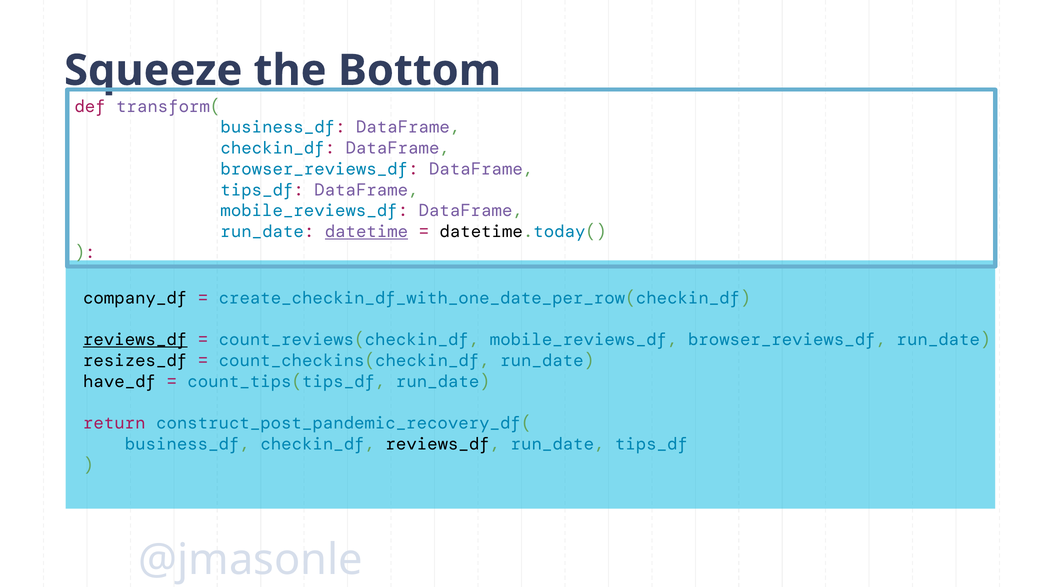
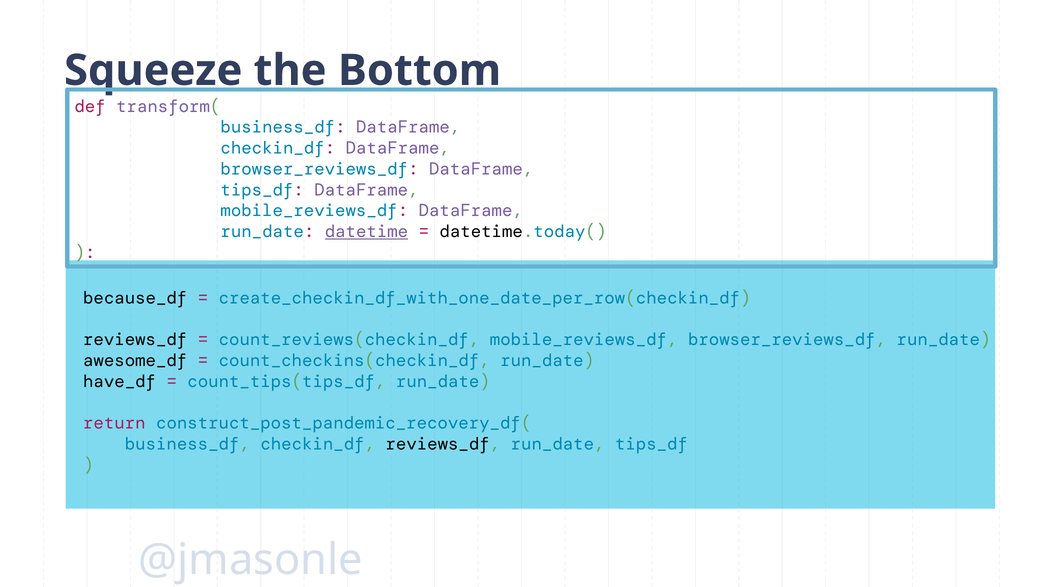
company_df: company_df -> because_df (135, 298)
reviews_df underline: present -> none (135, 340)
resizes_df: resizes_df -> awesome_df (135, 360)
